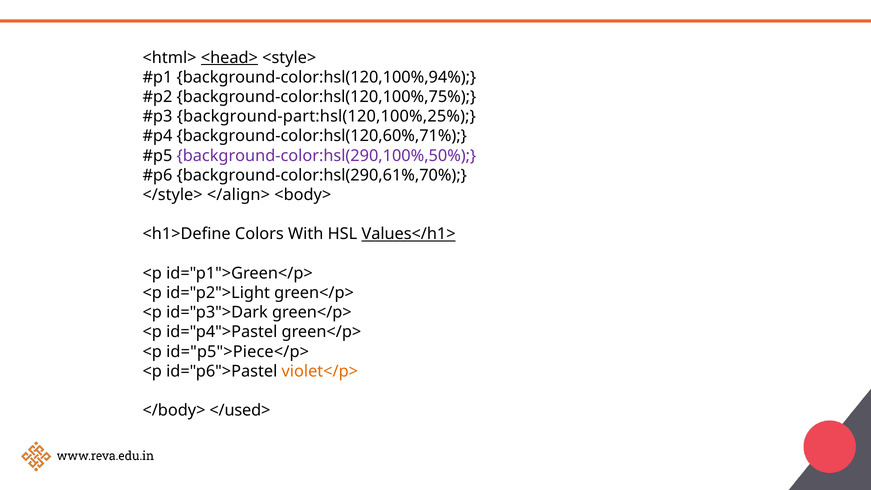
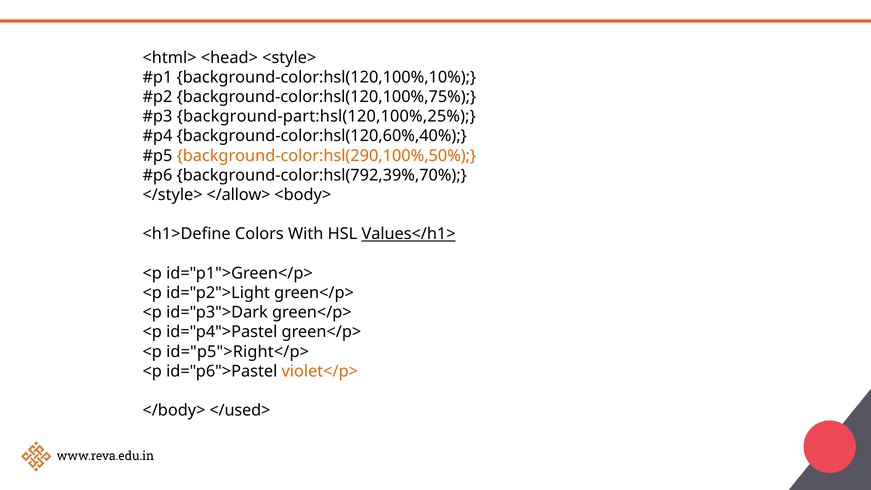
<head> underline: present -> none (229, 58)
background-color:hsl(120,100%,94%: background-color:hsl(120,100%,94% -> background-color:hsl(120,100%,10% (326, 77)
background-color:hsl(120,60%,71%: background-color:hsl(120,60%,71% -> background-color:hsl(120,60%,40% (322, 136)
background-color:hsl(290,100%,50% colour: purple -> orange (326, 156)
background-color:hsl(290,61%,70%: background-color:hsl(290,61%,70% -> background-color:hsl(792,39%,70% (322, 175)
</align>: </align> -> </allow> (239, 195)
id="p5">Piece</p>: id="p5">Piece</p> -> id="p5">Right</p> (238, 352)
